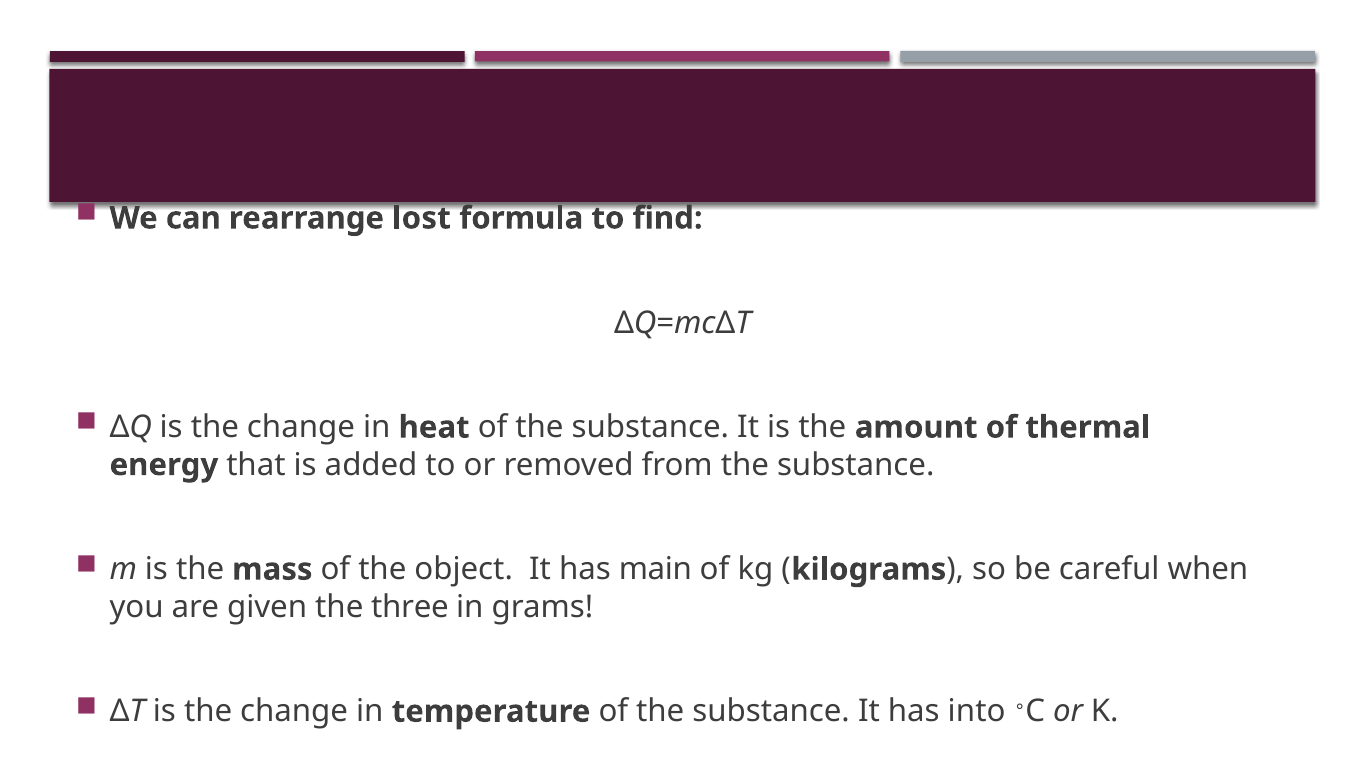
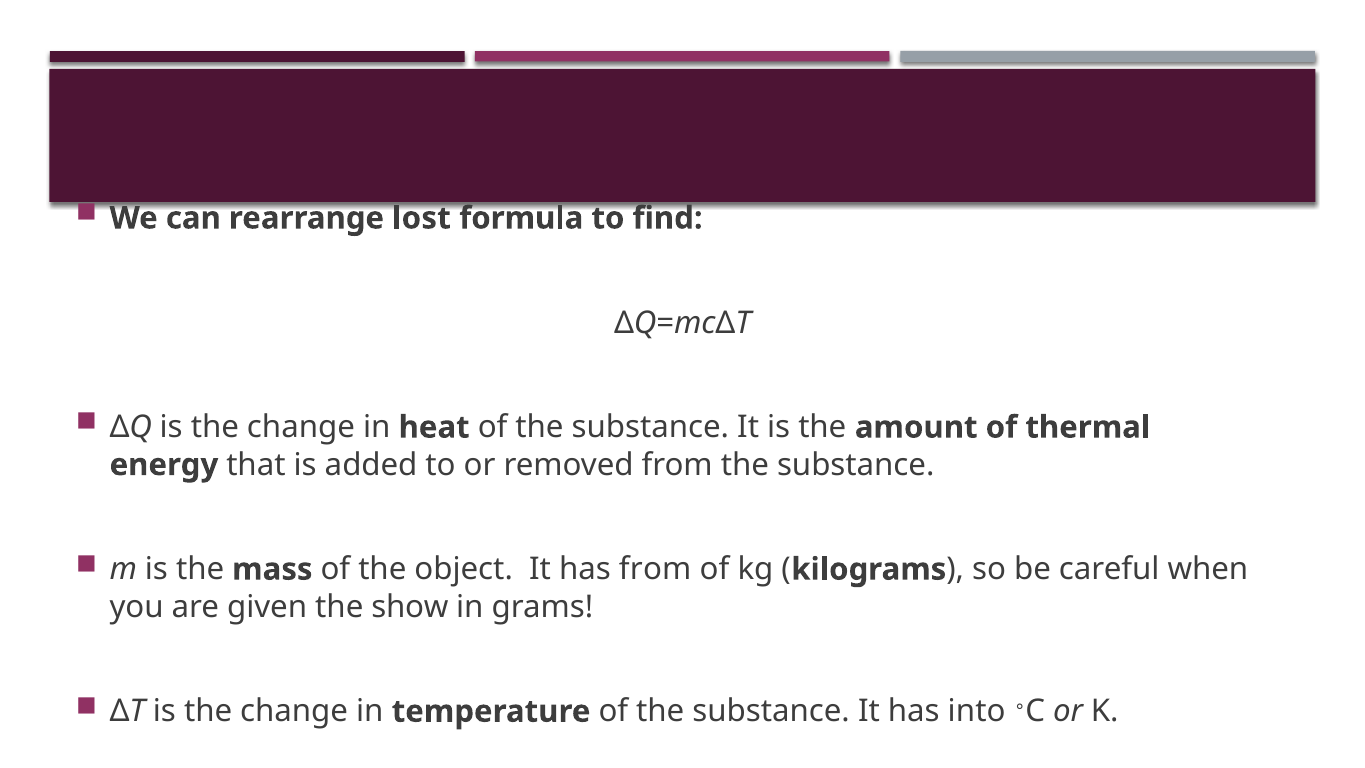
has main: main -> from (655, 569)
three: three -> show (410, 607)
